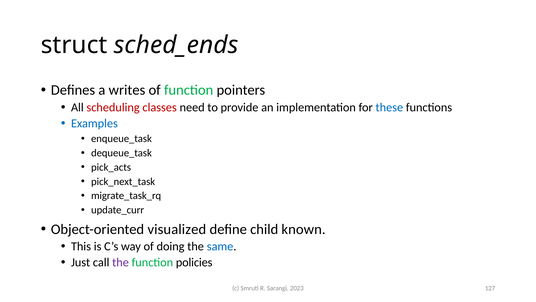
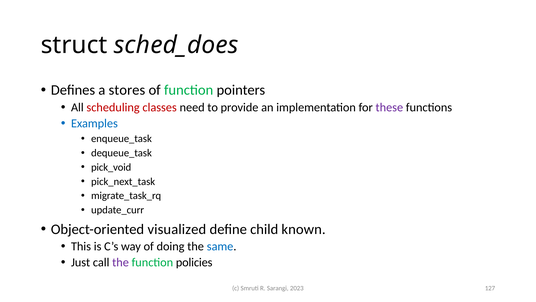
sched_ends: sched_ends -> sched_does (176, 45)
writes: writes -> stores (127, 90)
these colour: blue -> purple (389, 107)
pick_acts: pick_acts -> pick_void (111, 167)
